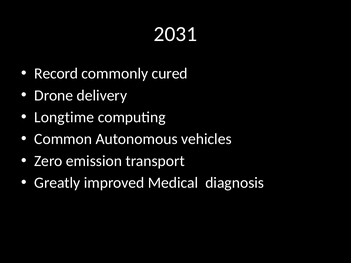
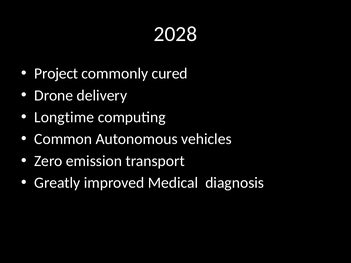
2031: 2031 -> 2028 (175, 34)
Record: Record -> Project (56, 74)
